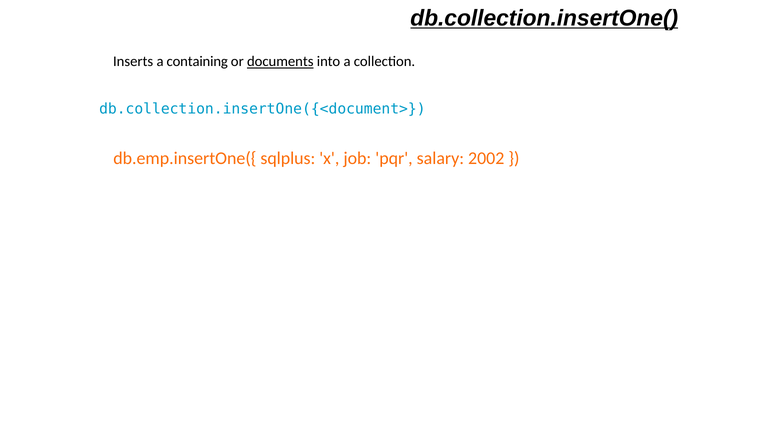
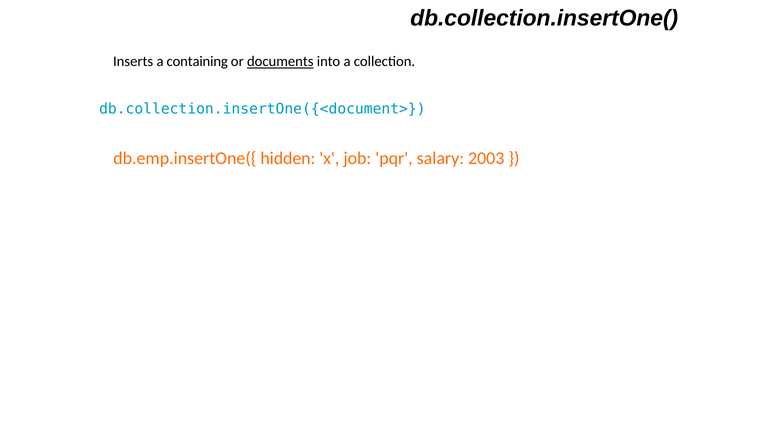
db.collection.insertOne( underline: present -> none (544, 18)
sqlplus: sqlplus -> hidden (288, 158)
2002: 2002 -> 2003 (486, 158)
